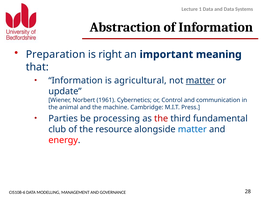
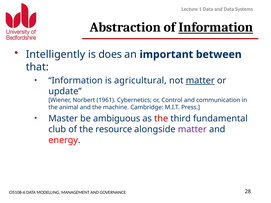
Information underline: none -> present (216, 27)
Preparation: Preparation -> Intelligently (56, 55)
right: right -> does (110, 55)
meaning: meaning -> between (219, 55)
Parties: Parties -> Master (63, 119)
processing: processing -> ambiguous (117, 119)
matter colour: blue -> purple (192, 129)
